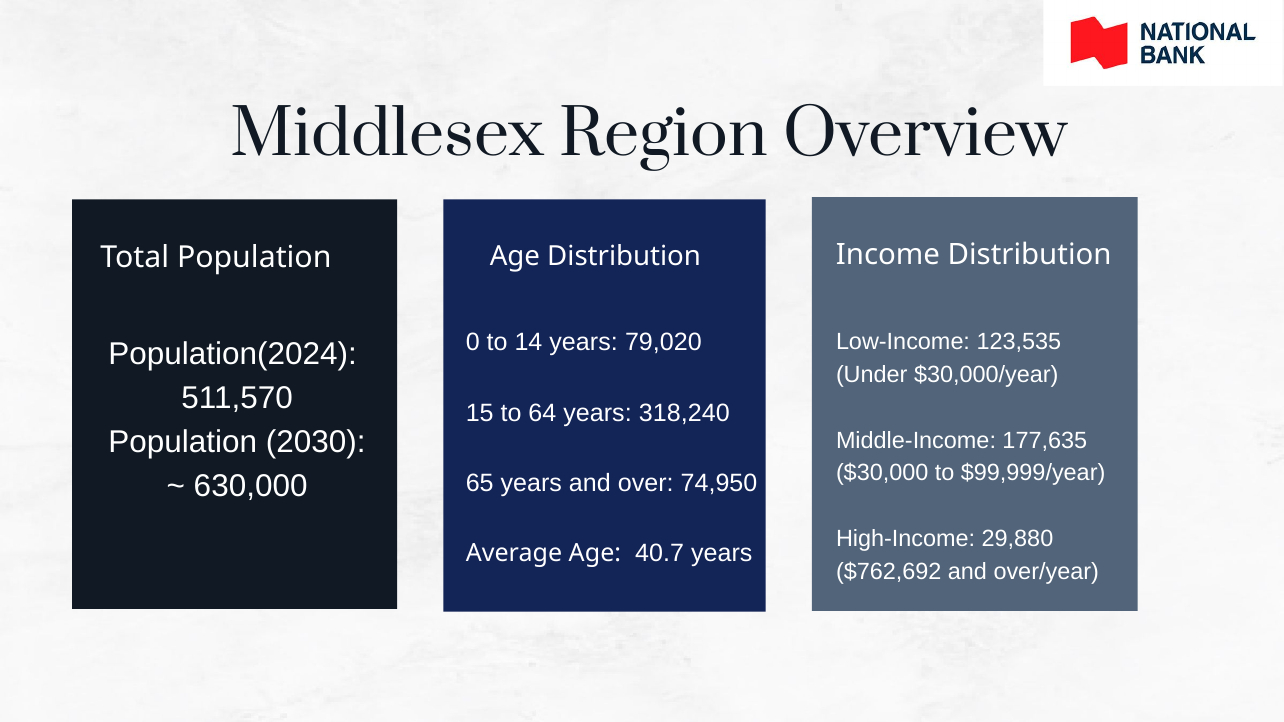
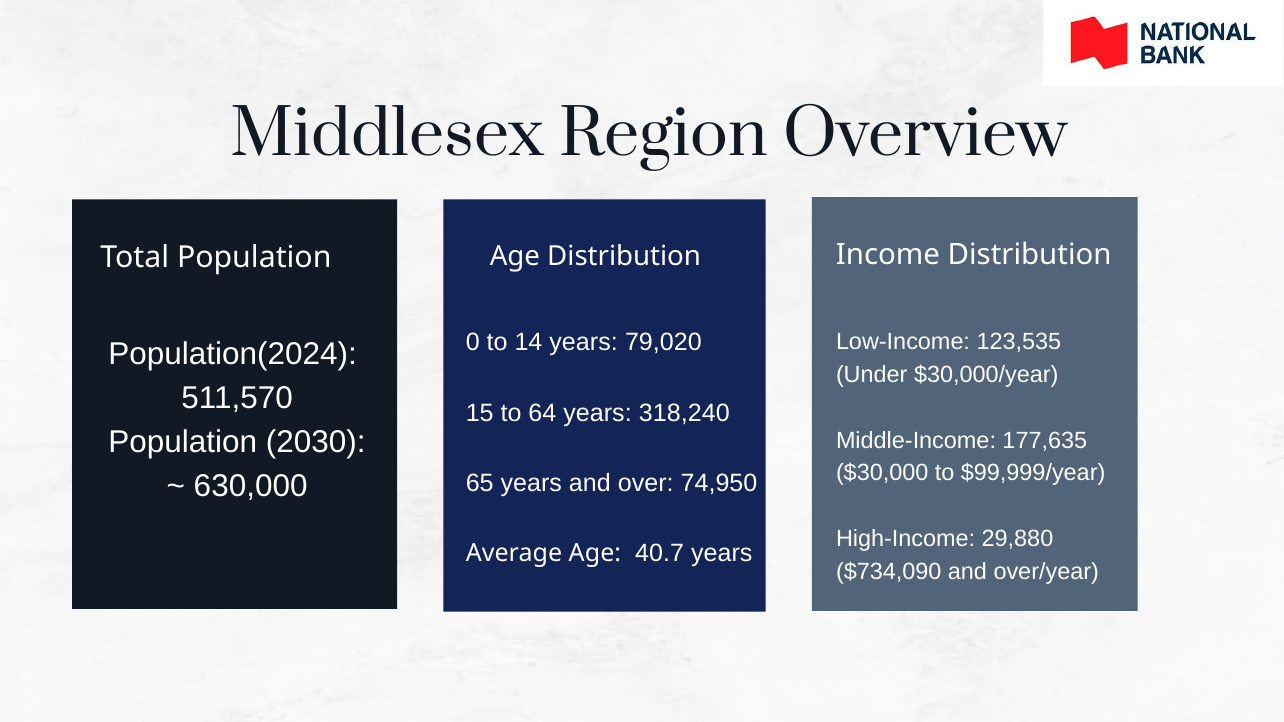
$762,692: $762,692 -> $734,090 (889, 572)
